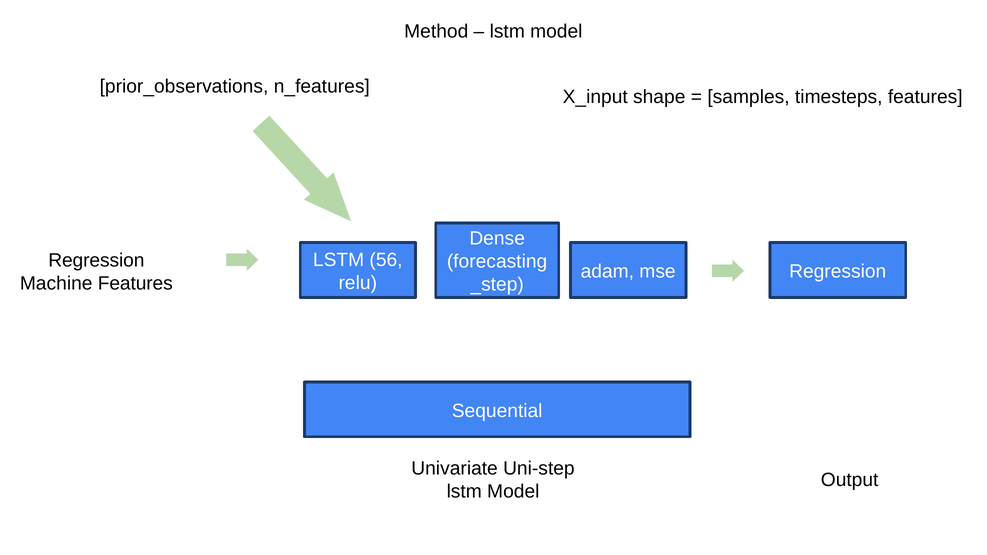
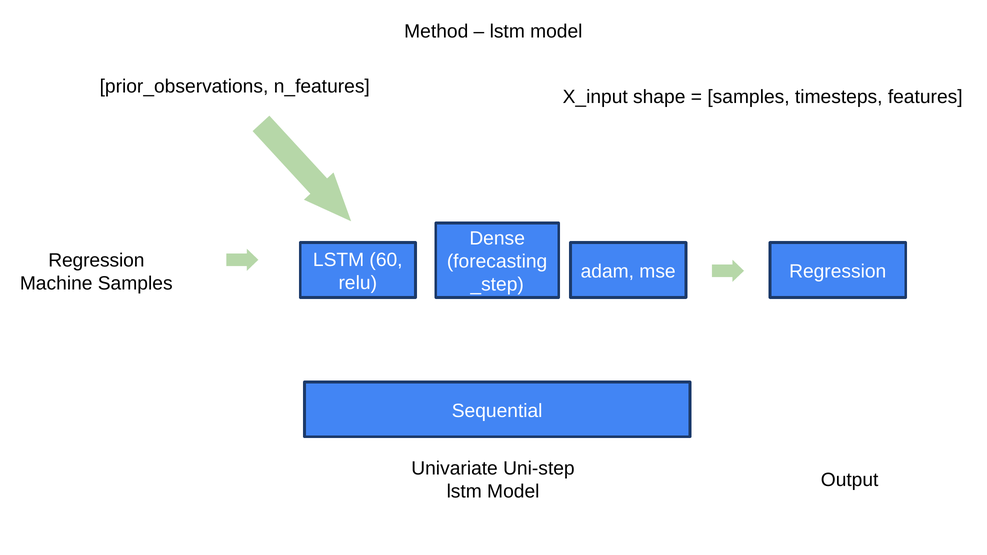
56: 56 -> 60 (386, 260)
Machine Features: Features -> Samples (135, 283)
